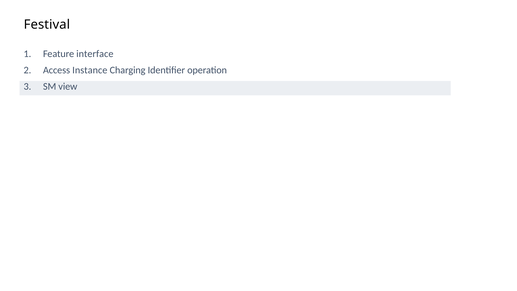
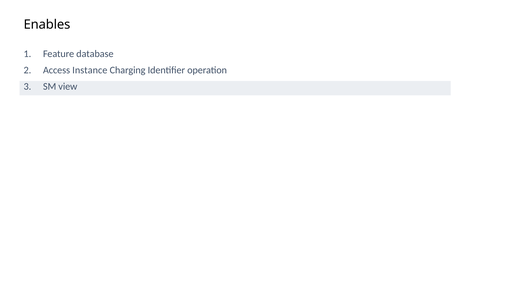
Festival: Festival -> Enables (47, 25)
interface: interface -> database (95, 54)
